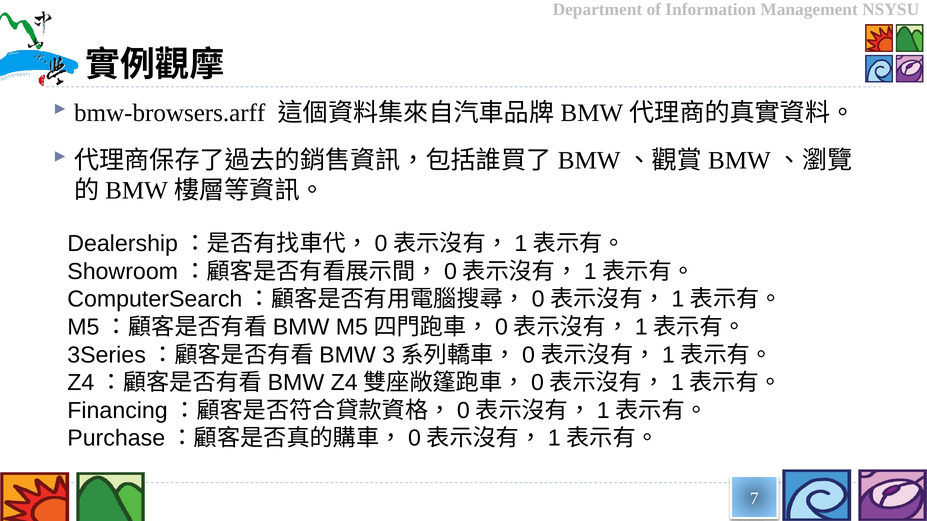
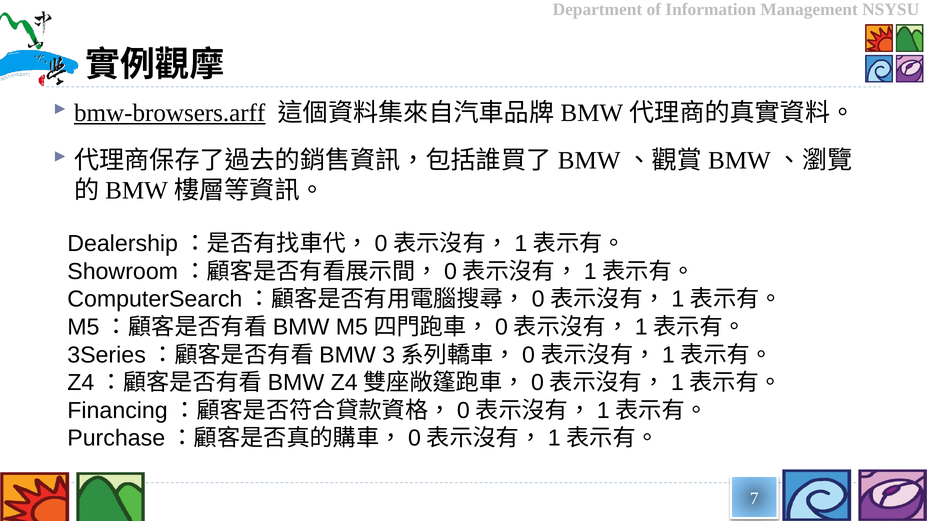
bmw-browsers.arff underline: none -> present (170, 113)
